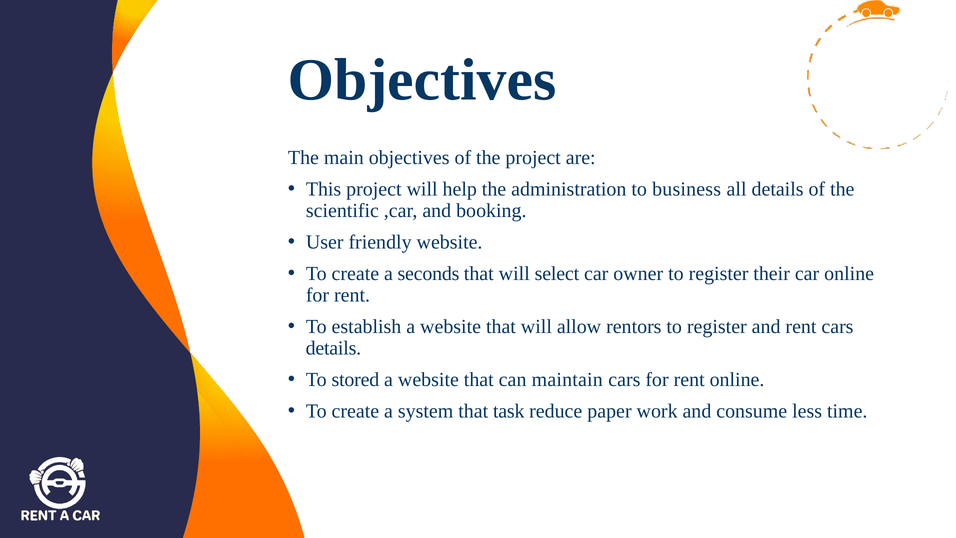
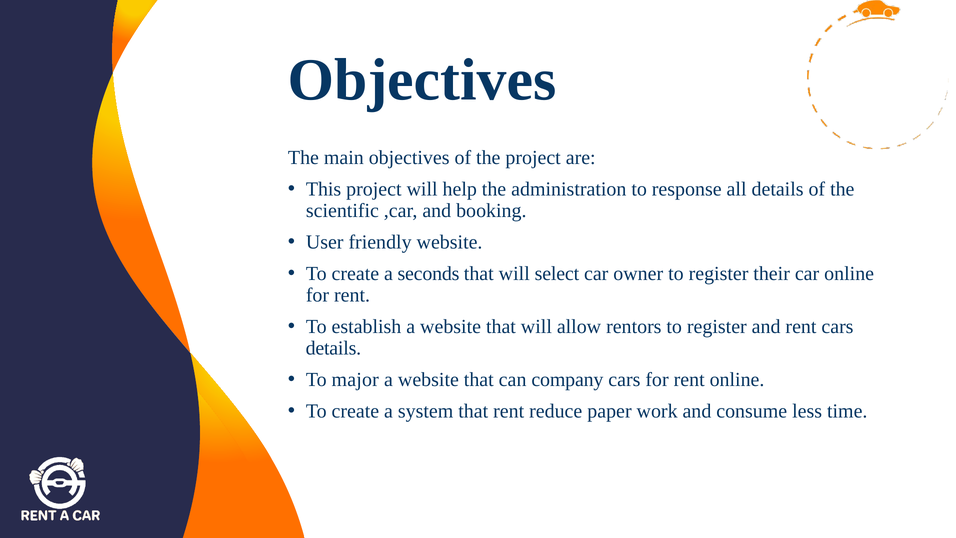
business: business -> response (687, 189)
stored: stored -> major (355, 380)
maintain: maintain -> company (567, 380)
that task: task -> rent (509, 411)
